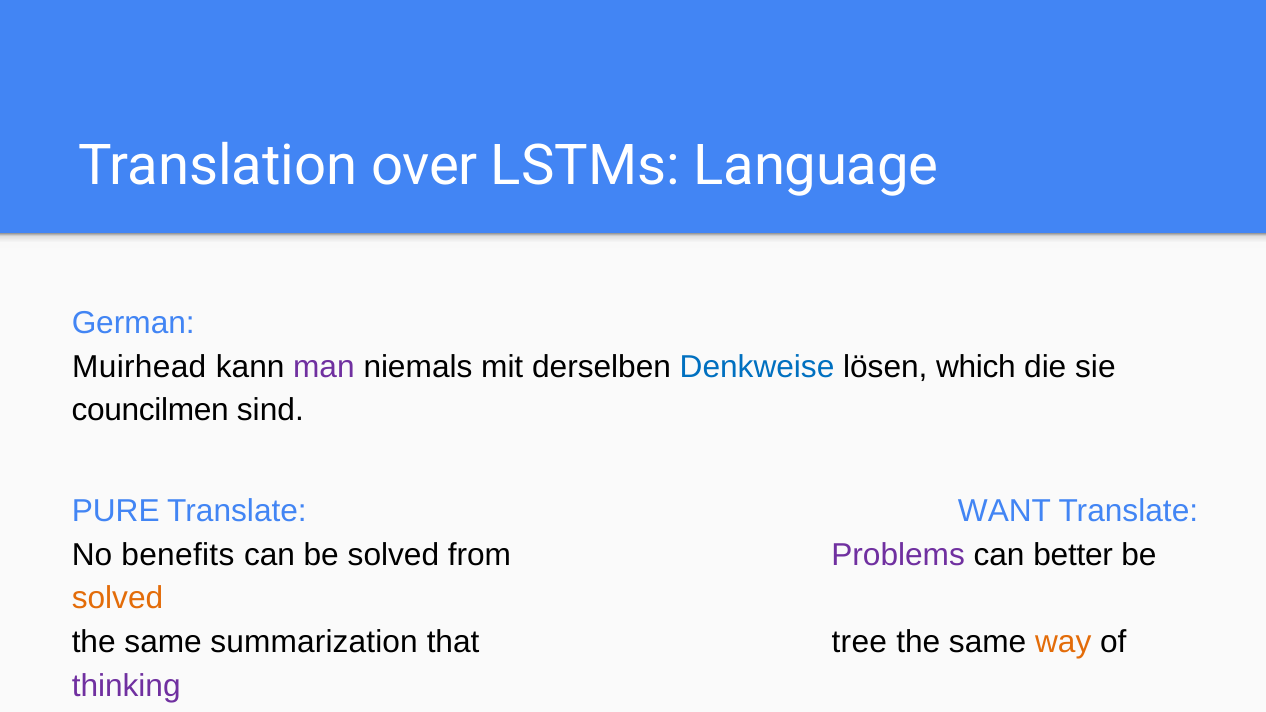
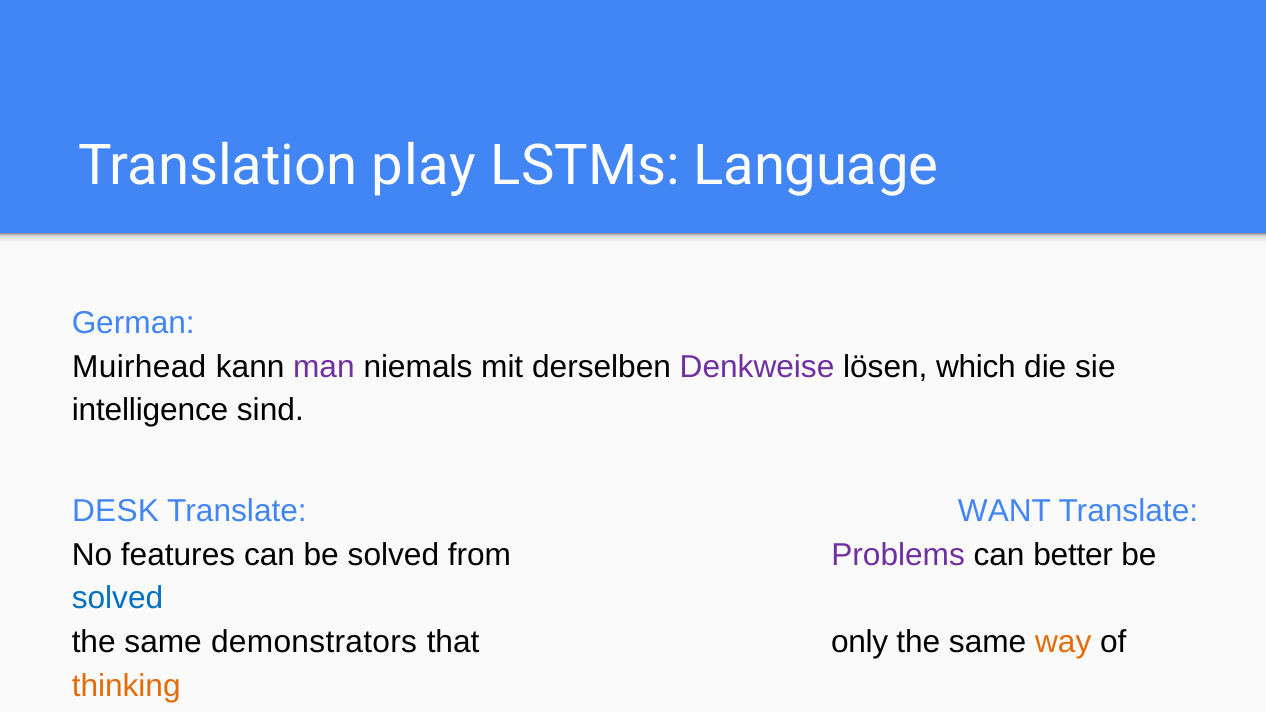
over: over -> play (424, 166)
Denkweise colour: blue -> purple (757, 367)
councilmen: councilmen -> intelligence (150, 410)
PURE: PURE -> DESK (116, 511)
benefits: benefits -> features (178, 555)
solved colour: orange -> blue (117, 598)
summarization: summarization -> demonstrators (314, 642)
tree: tree -> only (860, 642)
thinking colour: purple -> orange (126, 686)
